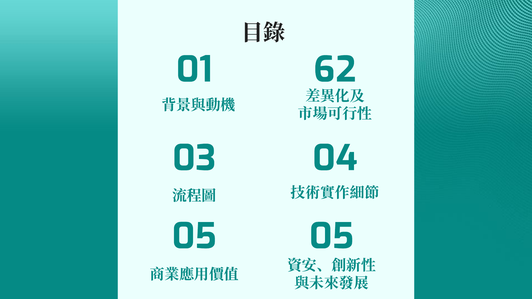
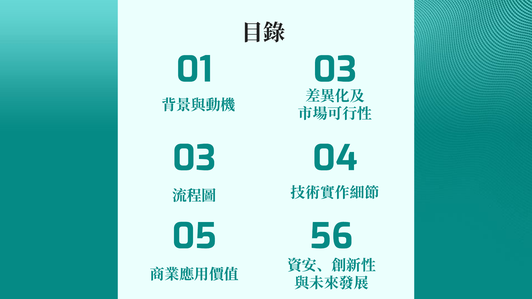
01 62: 62 -> 03 (335, 70)
05 05: 05 -> 56 (331, 237)
